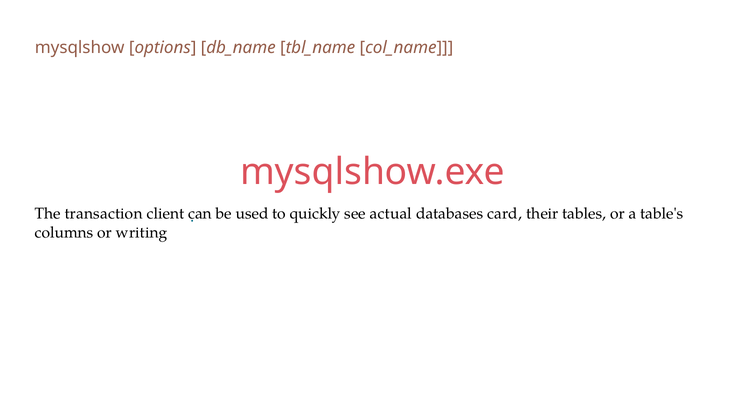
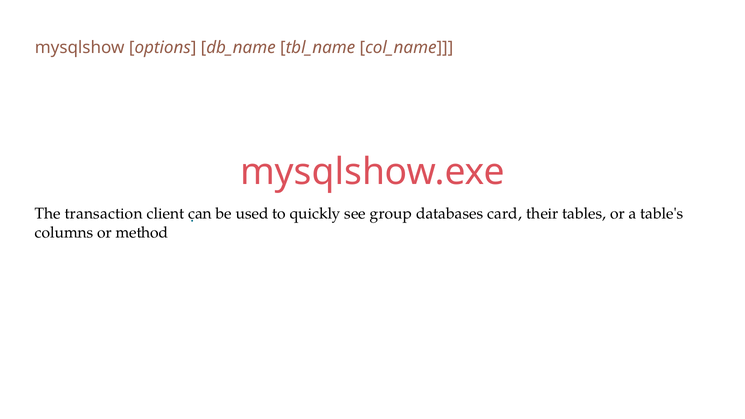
actual: actual -> group (391, 214)
writing: writing -> method (142, 232)
